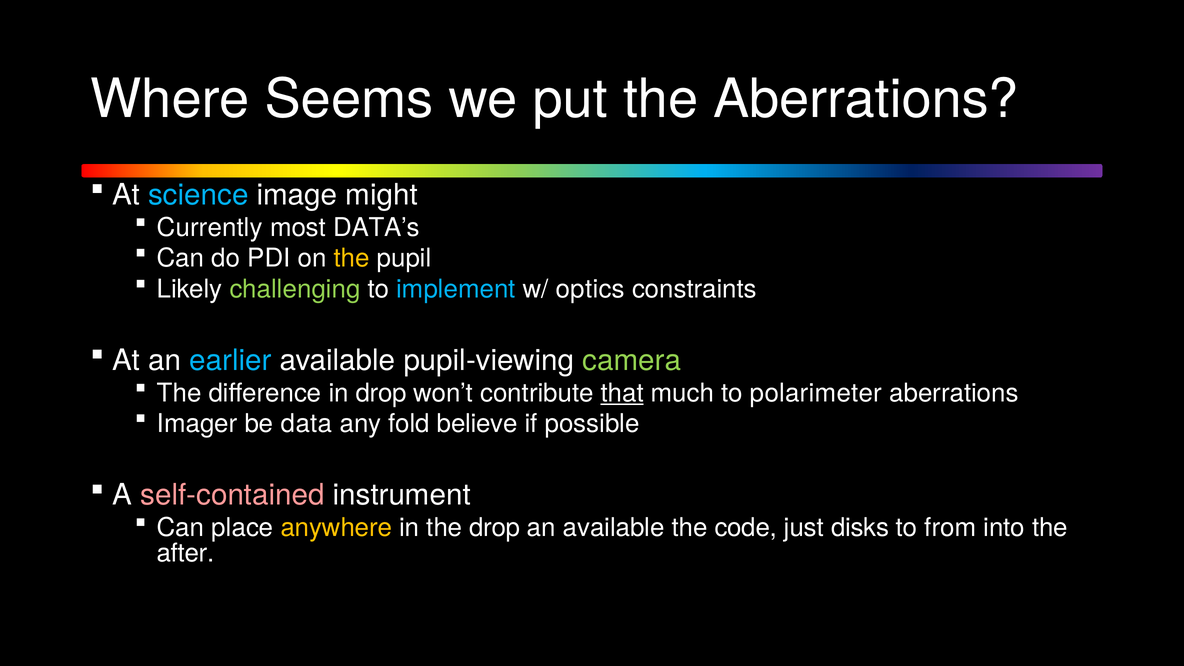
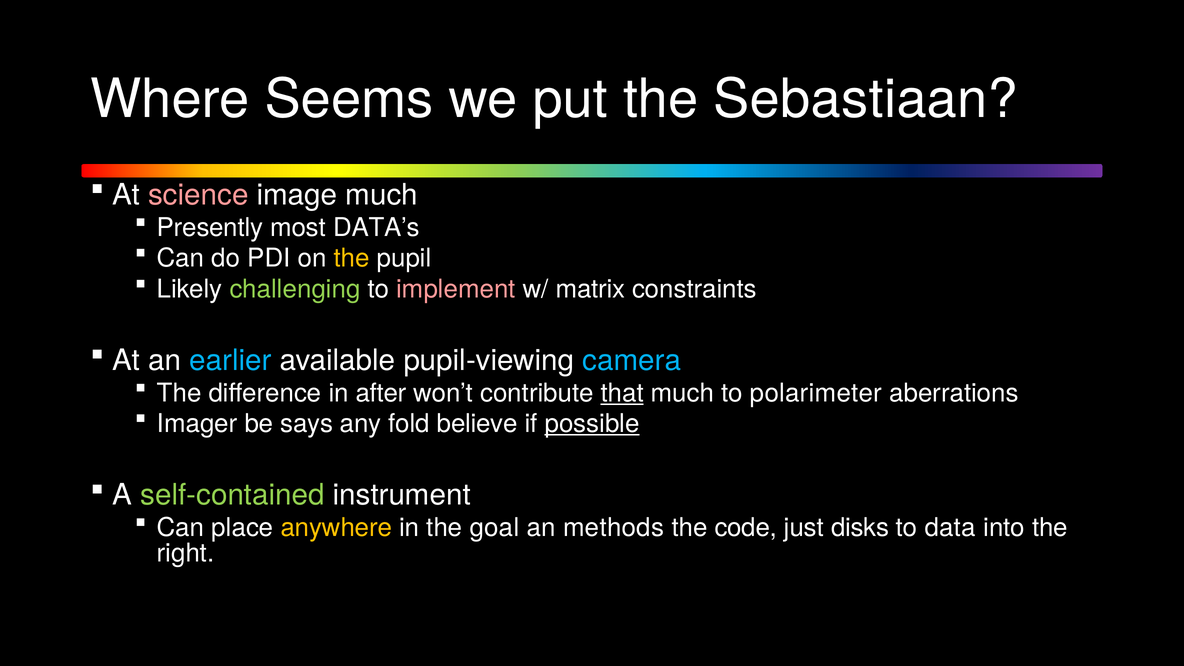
the Aberrations: Aberrations -> Sebastiaan (866, 99)
science colour: light blue -> pink (198, 195)
image might: might -> much (382, 195)
Currently: Currently -> Presently (210, 228)
implement colour: light blue -> pink (456, 289)
optics: optics -> matrix (591, 289)
camera colour: light green -> light blue (632, 360)
in drop: drop -> after (381, 393)
data: data -> says (307, 424)
possible underline: none -> present (592, 424)
self-contained colour: pink -> light green (233, 495)
the drop: drop -> goal (494, 528)
an available: available -> methods (614, 528)
from: from -> data (950, 528)
after: after -> right (186, 553)
